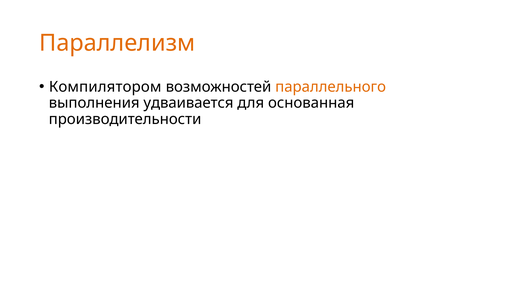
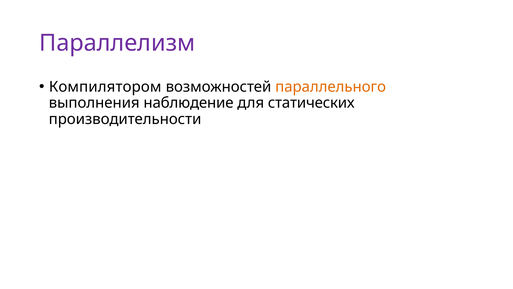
Параллелизм colour: orange -> purple (117, 43)
удваивается: удваивается -> наблюдение (189, 103)
основанная: основанная -> статических (311, 103)
